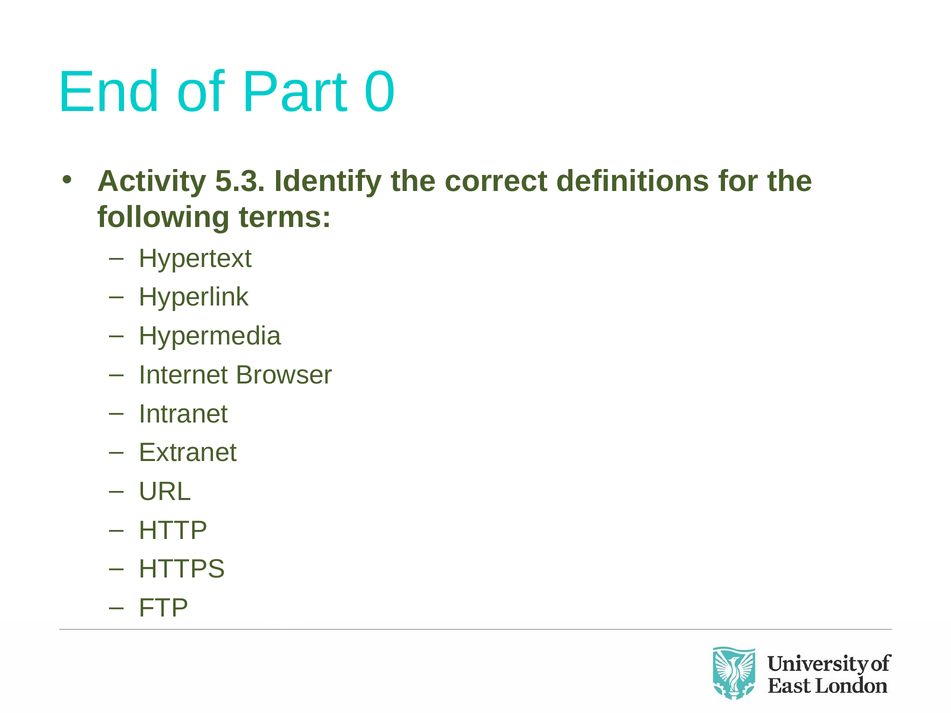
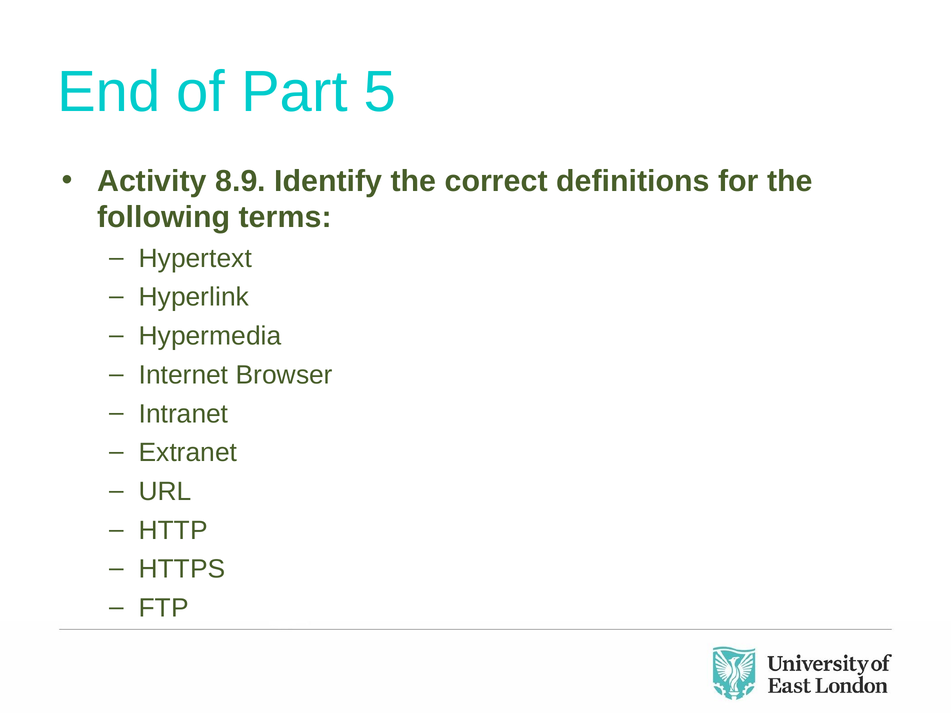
0: 0 -> 5 (380, 92)
5.3: 5.3 -> 8.9 (240, 181)
